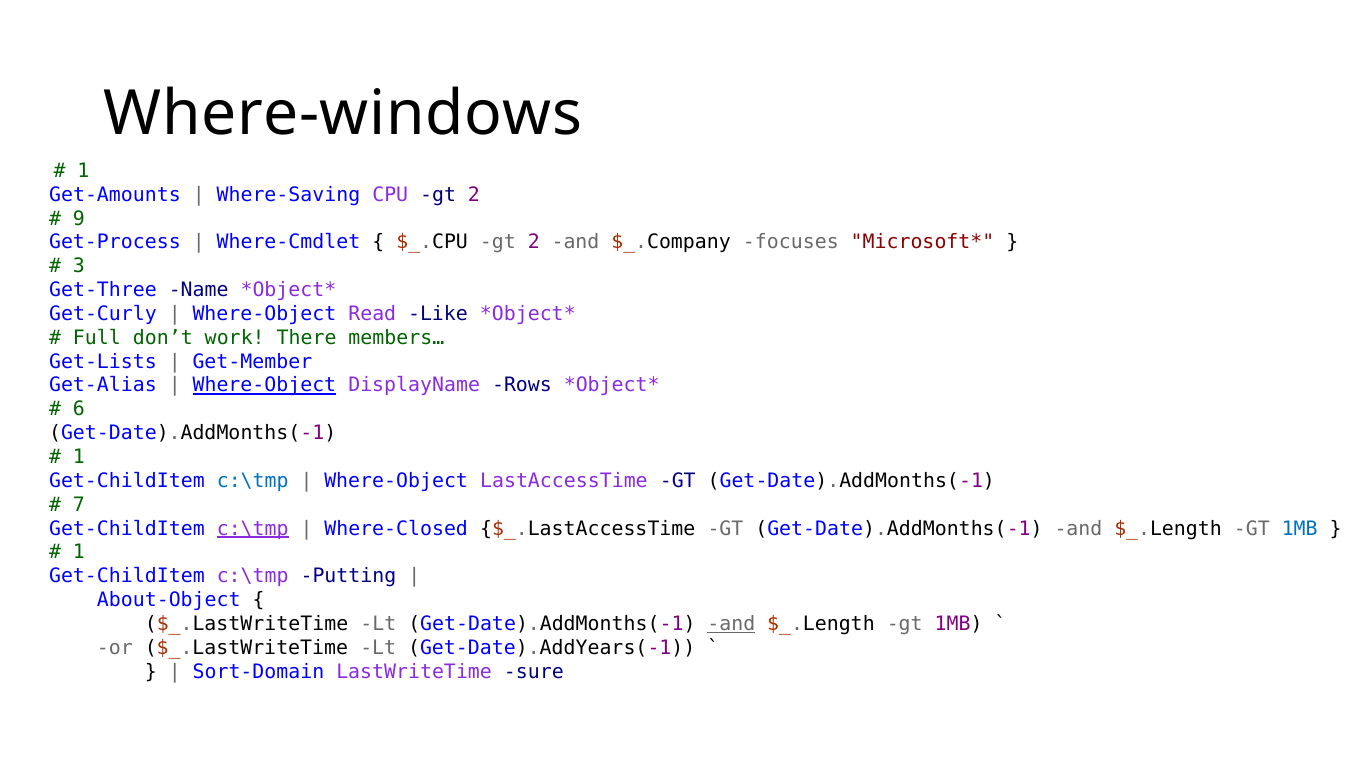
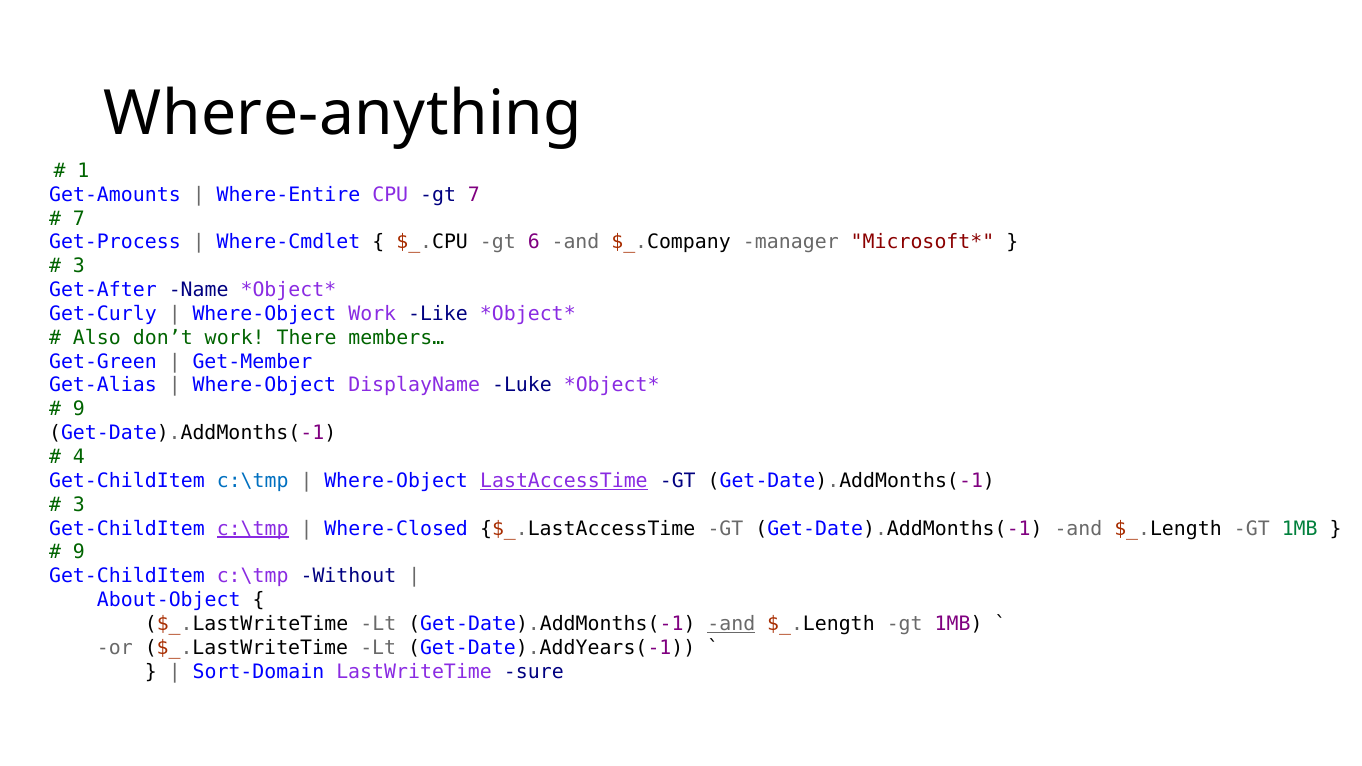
Where-windows: Where-windows -> Where-anything (343, 114)
Where-Saving: Where-Saving -> Where-Entire (288, 195)
CPU gt 2: 2 -> 7 (474, 195)
9: 9 -> 7 (79, 219)
$_.CPU gt 2: 2 -> 6 (534, 242)
focuses: focuses -> manager (791, 242)
Get-Three: Get-Three -> Get-After (103, 290)
Where-Object Read: Read -> Work (372, 314)
Full: Full -> Also (97, 338)
Get-Lists: Get-Lists -> Get-Green (103, 362)
Where-Object underline: present -> none (264, 385)
Rows: Rows -> Luke (522, 385)
6: 6 -> 9 (79, 409)
1: 1 -> 4 (79, 457)
LastAccessTime underline: none -> present (564, 481)
7: 7 -> 3 (79, 505)
1MB colour: blue -> green (1300, 529)
1: 1 -> 9 (79, 552)
Putting: Putting -> Without (348, 576)
